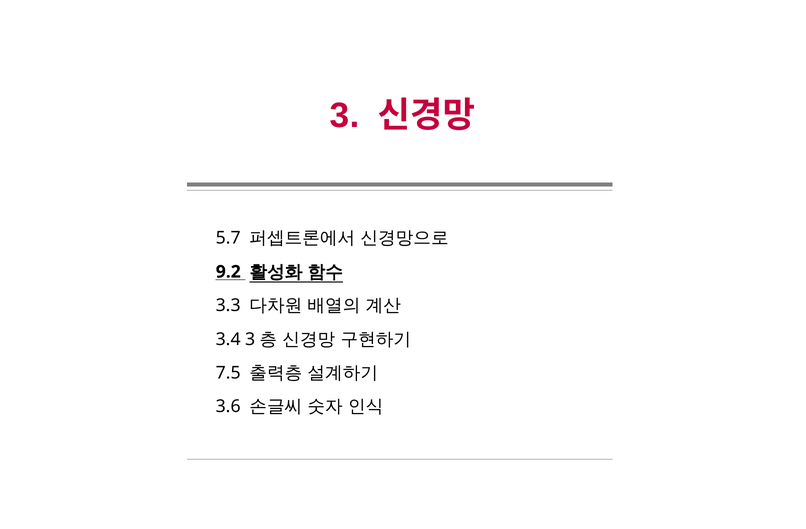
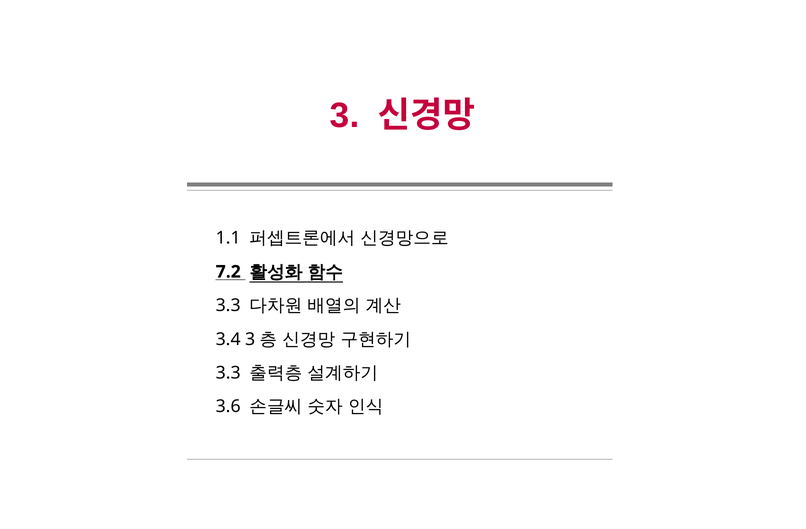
5.7: 5.7 -> 1.1 (228, 238)
9.2: 9.2 -> 7.2 (228, 272)
7.5: 7.5 -> 3.3 (228, 373)
